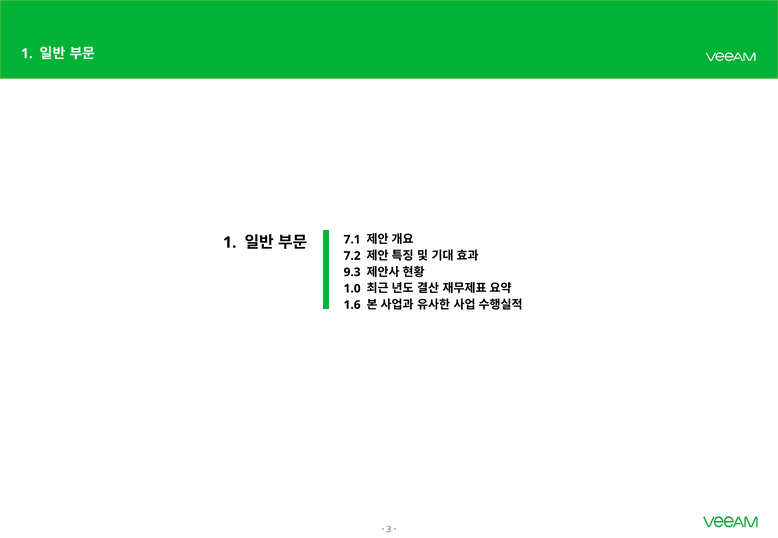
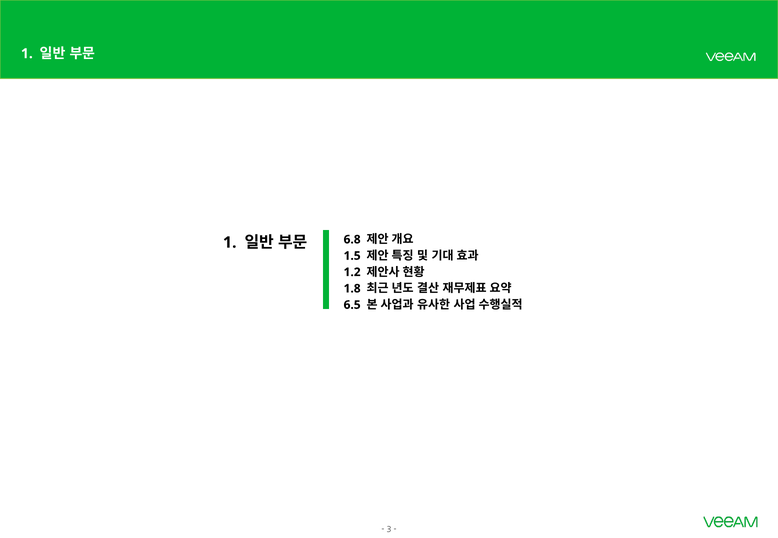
7.1: 7.1 -> 6.8 (352, 240)
7.2: 7.2 -> 1.5 (352, 256)
9.3: 9.3 -> 1.2 (352, 272)
1.0: 1.0 -> 1.8 (352, 289)
1.6: 1.6 -> 6.5 (352, 305)
